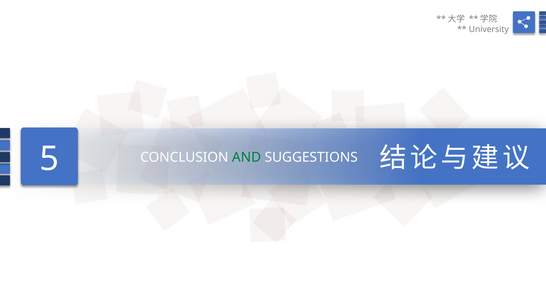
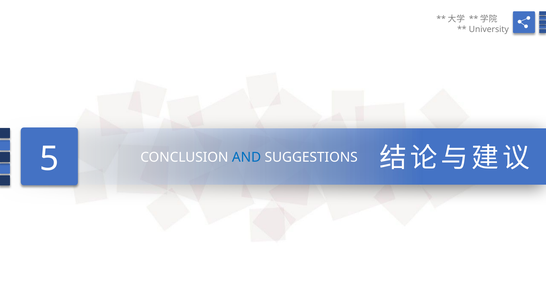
AND colour: green -> blue (247, 157)
